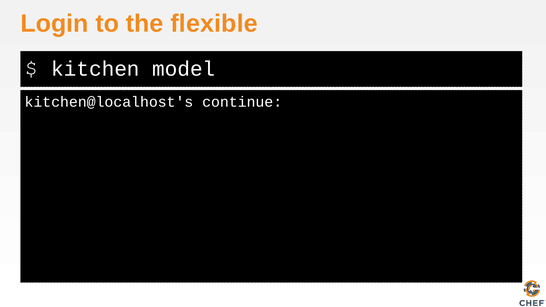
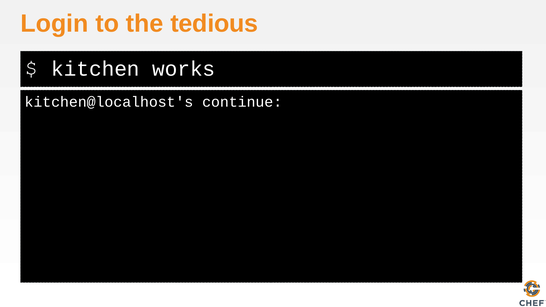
flexible: flexible -> tedious (214, 24)
model: model -> works (184, 69)
